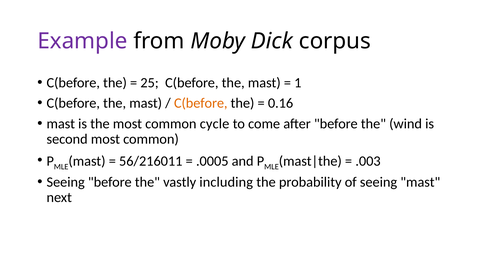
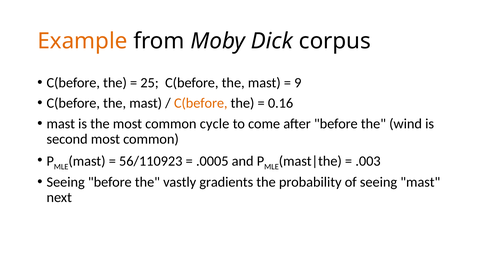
Example colour: purple -> orange (82, 41)
1: 1 -> 9 (298, 83)
56/216011: 56/216011 -> 56/110923 (151, 162)
including: including -> gradients (226, 183)
